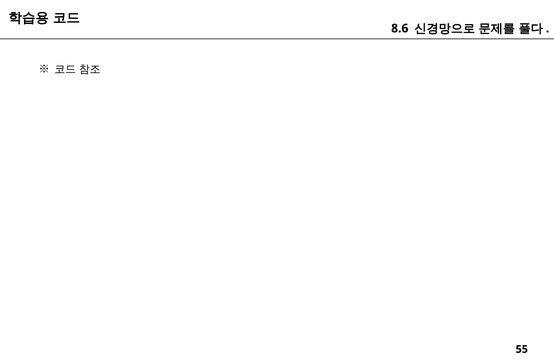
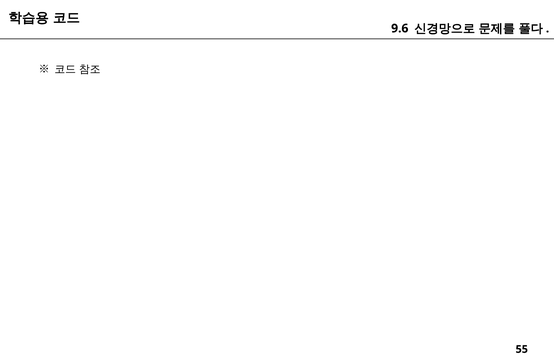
8.6: 8.6 -> 9.6 (400, 28)
